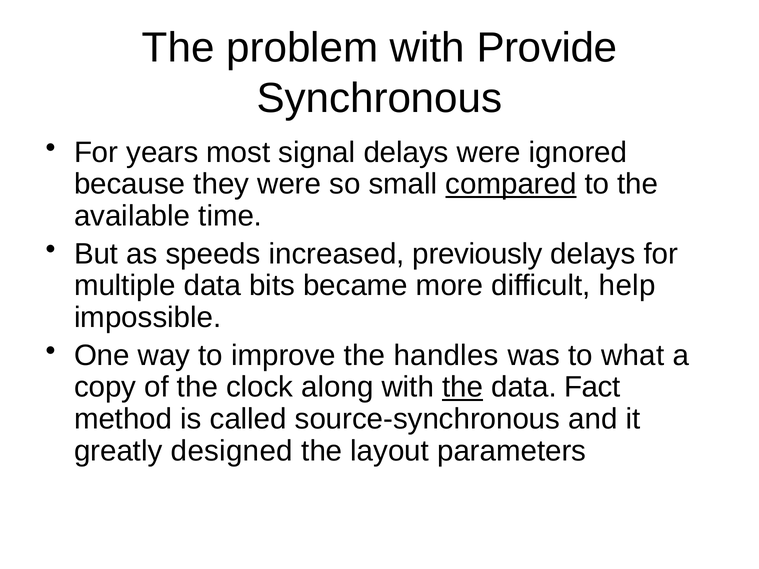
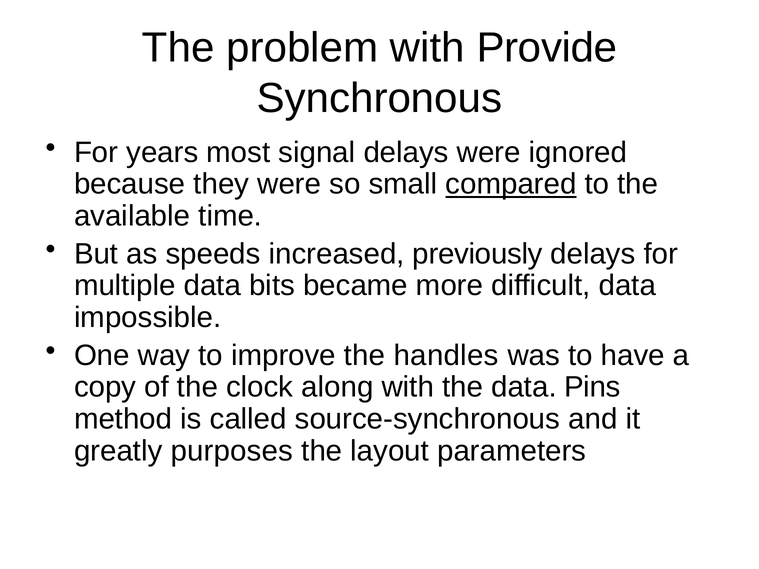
difficult help: help -> data (627, 286)
what: what -> have (633, 356)
the underline: present -> none (463, 387)
Fact: Fact -> Pins (592, 387)
designed: designed -> purposes (232, 451)
